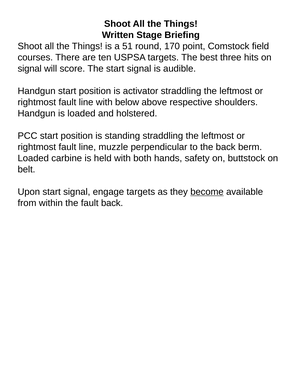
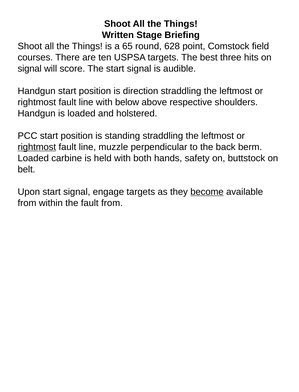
51: 51 -> 65 (127, 46)
170: 170 -> 628 (172, 46)
activator: activator -> direction (141, 91)
rightmost underline: none -> present (37, 147)
fault back: back -> from (112, 203)
